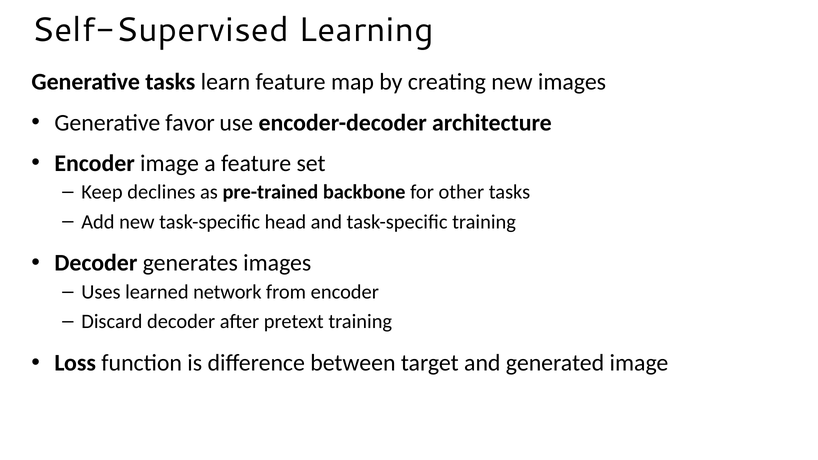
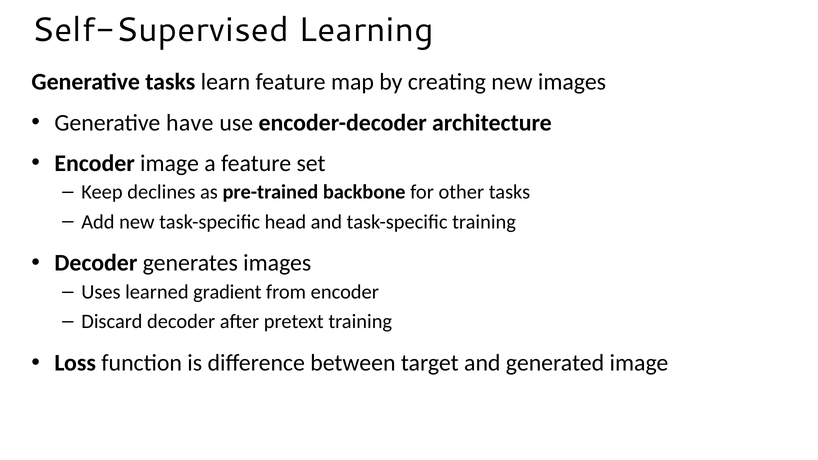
favor: favor -> have (190, 123)
network: network -> gradient (227, 292)
